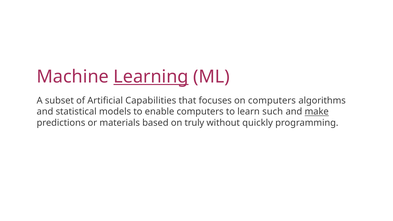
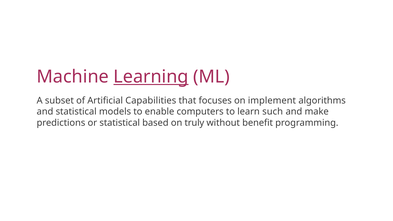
on computers: computers -> implement (272, 101)
make underline: present -> none (317, 112)
or materials: materials -> statistical (120, 123)
quickly: quickly -> benefit (258, 123)
